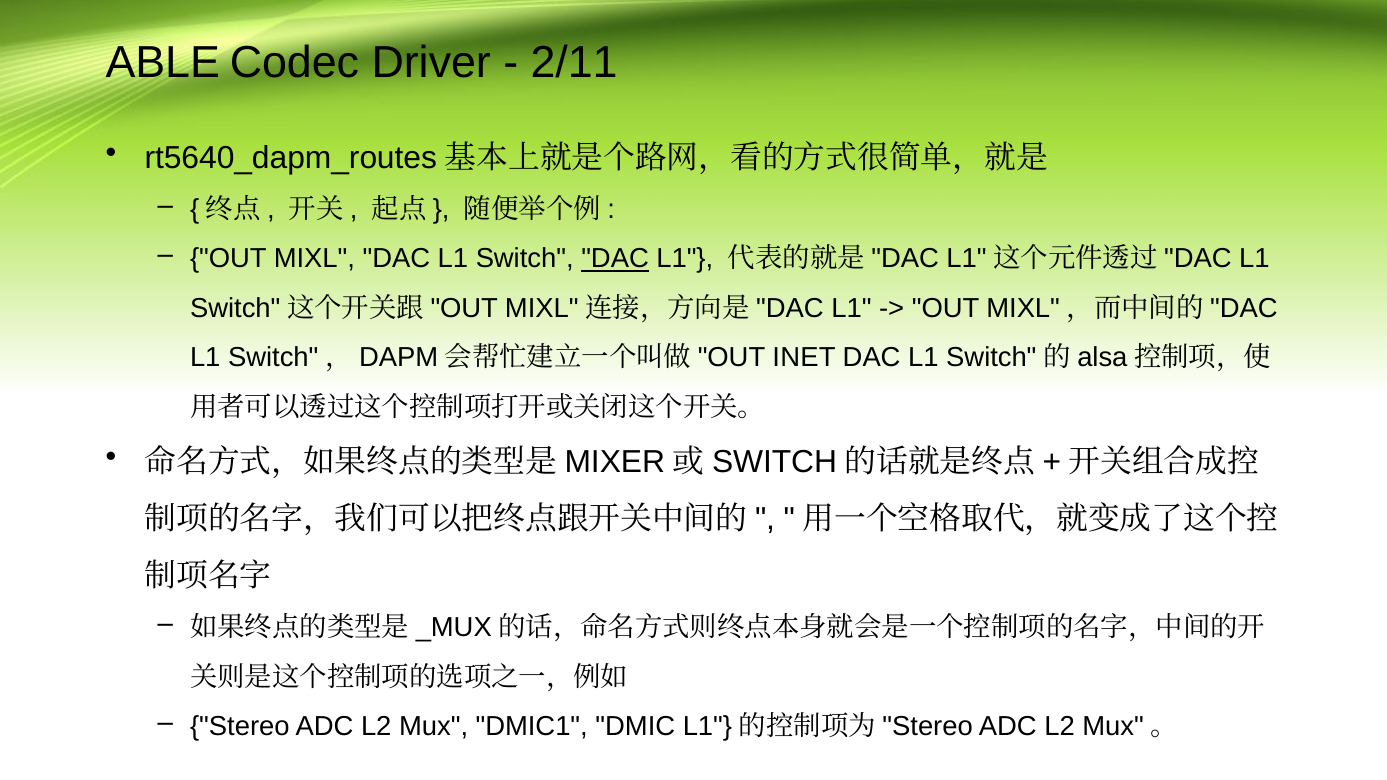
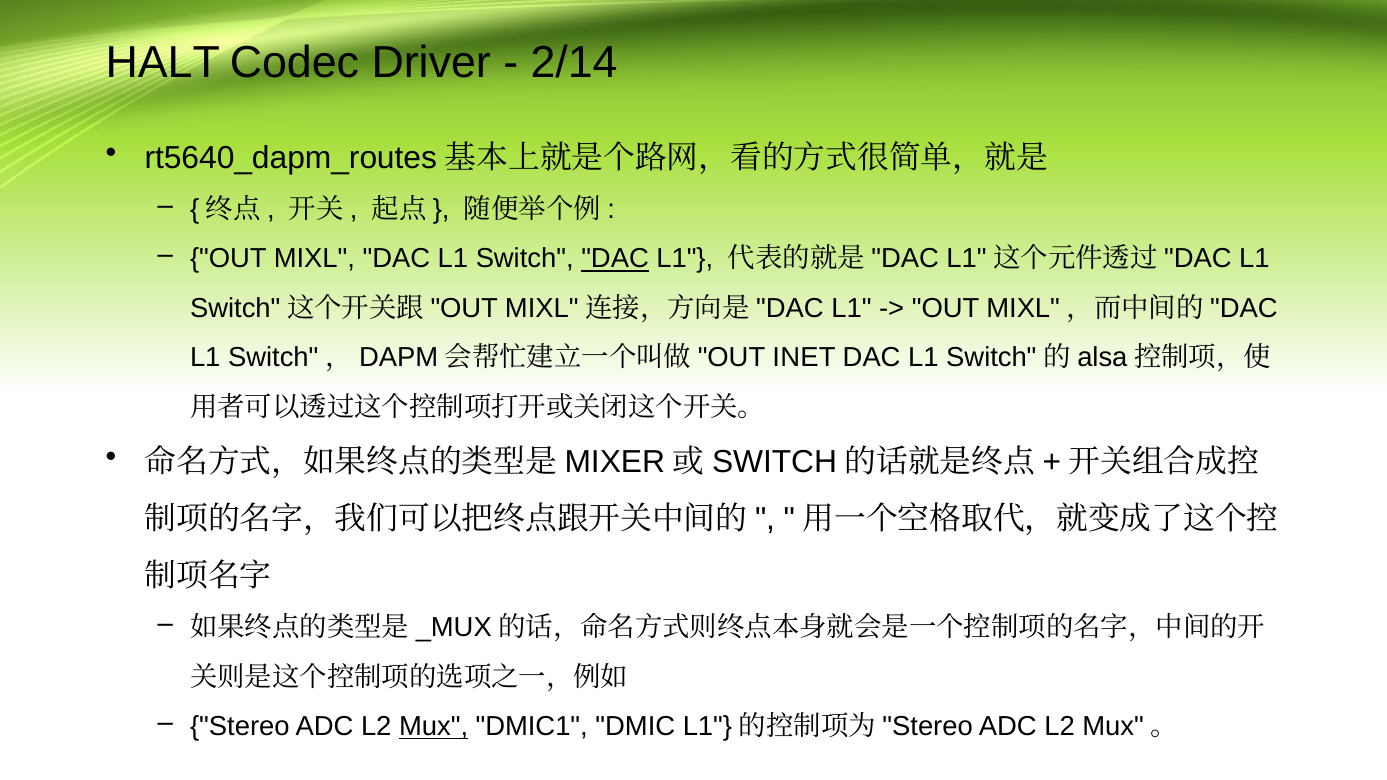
ABLE: ABLE -> HALT (163, 62)
2/11: 2/11 -> 2/14 (574, 62)
Mux underline: none -> present (434, 727)
